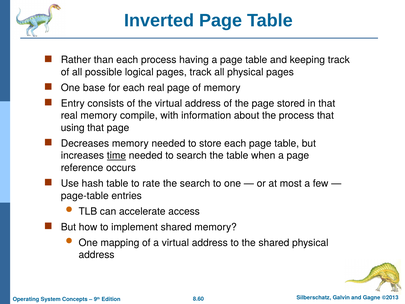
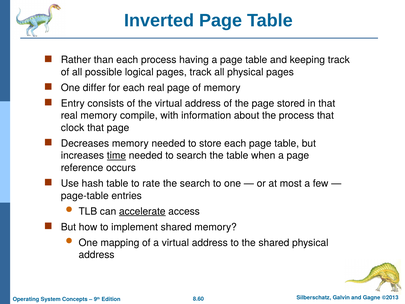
base: base -> differ (94, 88)
using: using -> clock (73, 128)
accelerate underline: none -> present (142, 211)
